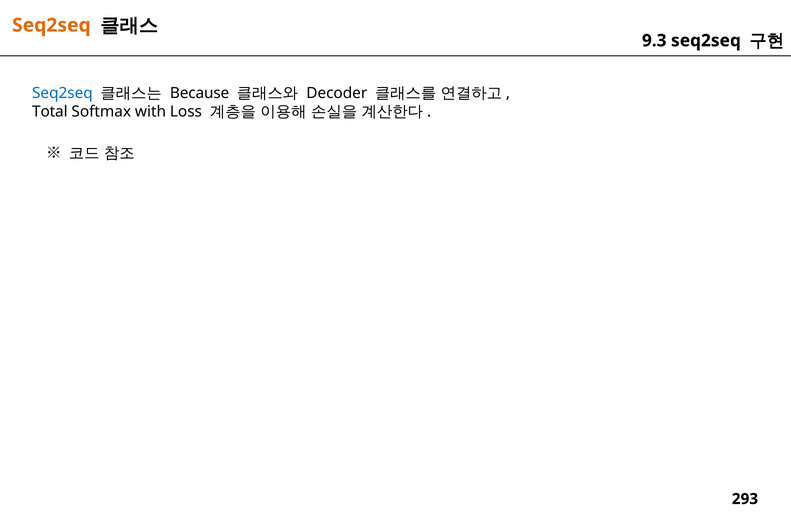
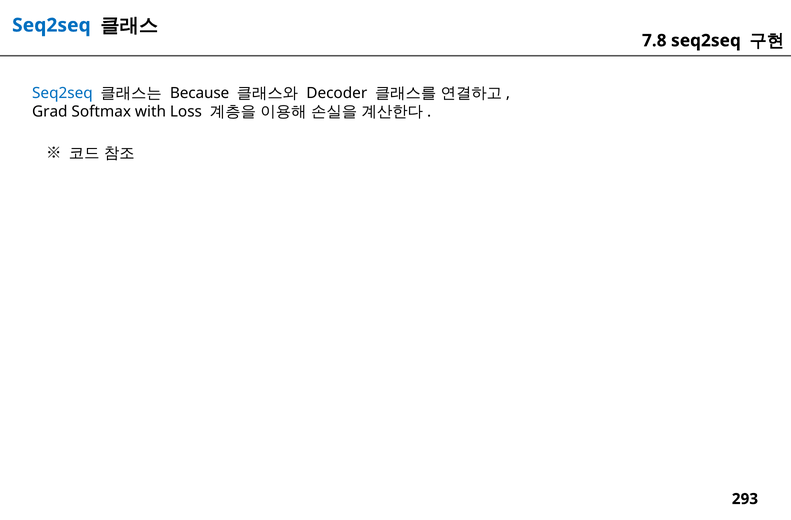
Seq2seq colour: orange -> blue (51, 25)
9.3: 9.3 -> 7.8 (654, 41)
Total: Total -> Grad (50, 112)
